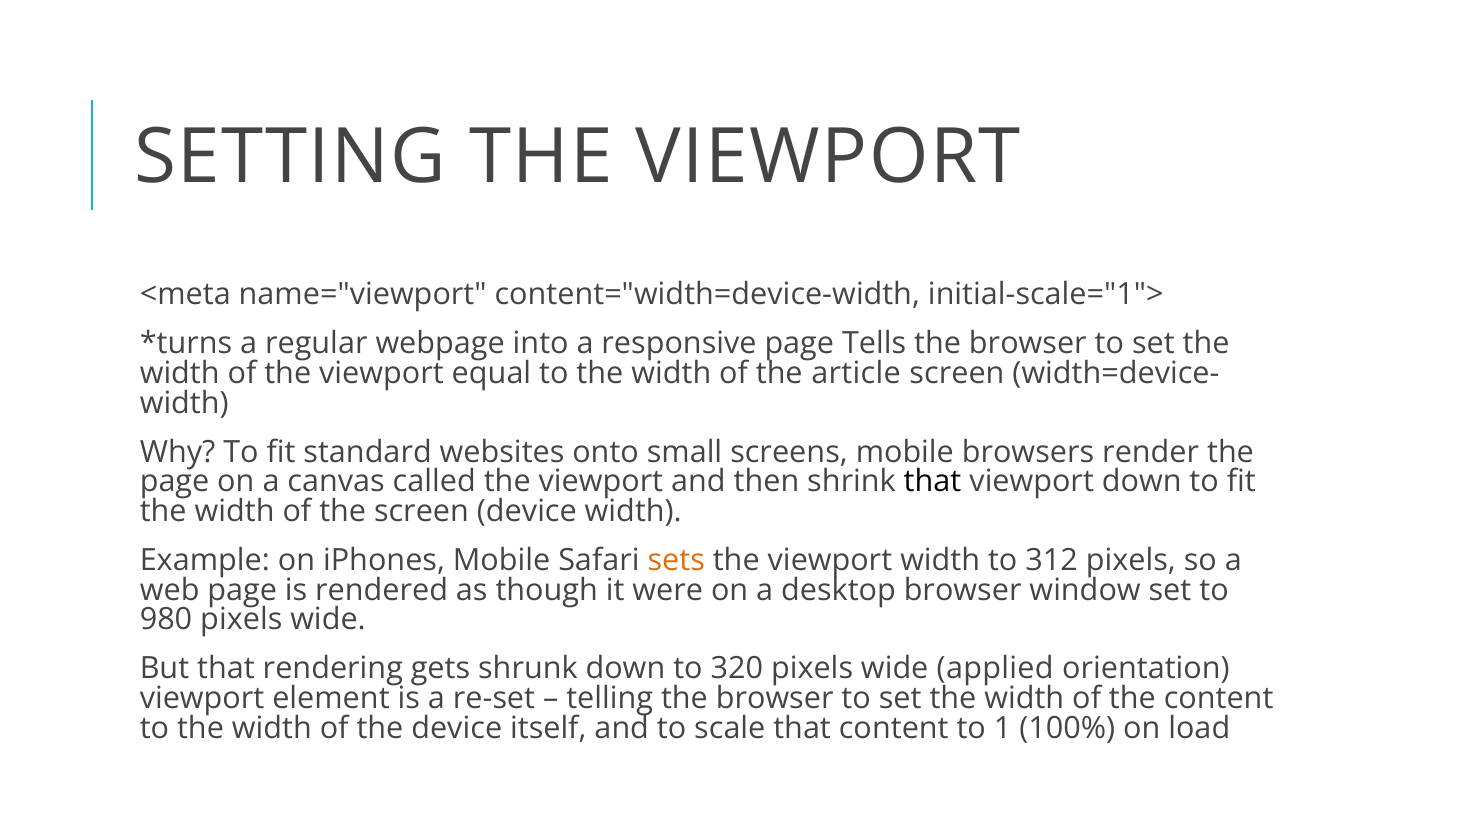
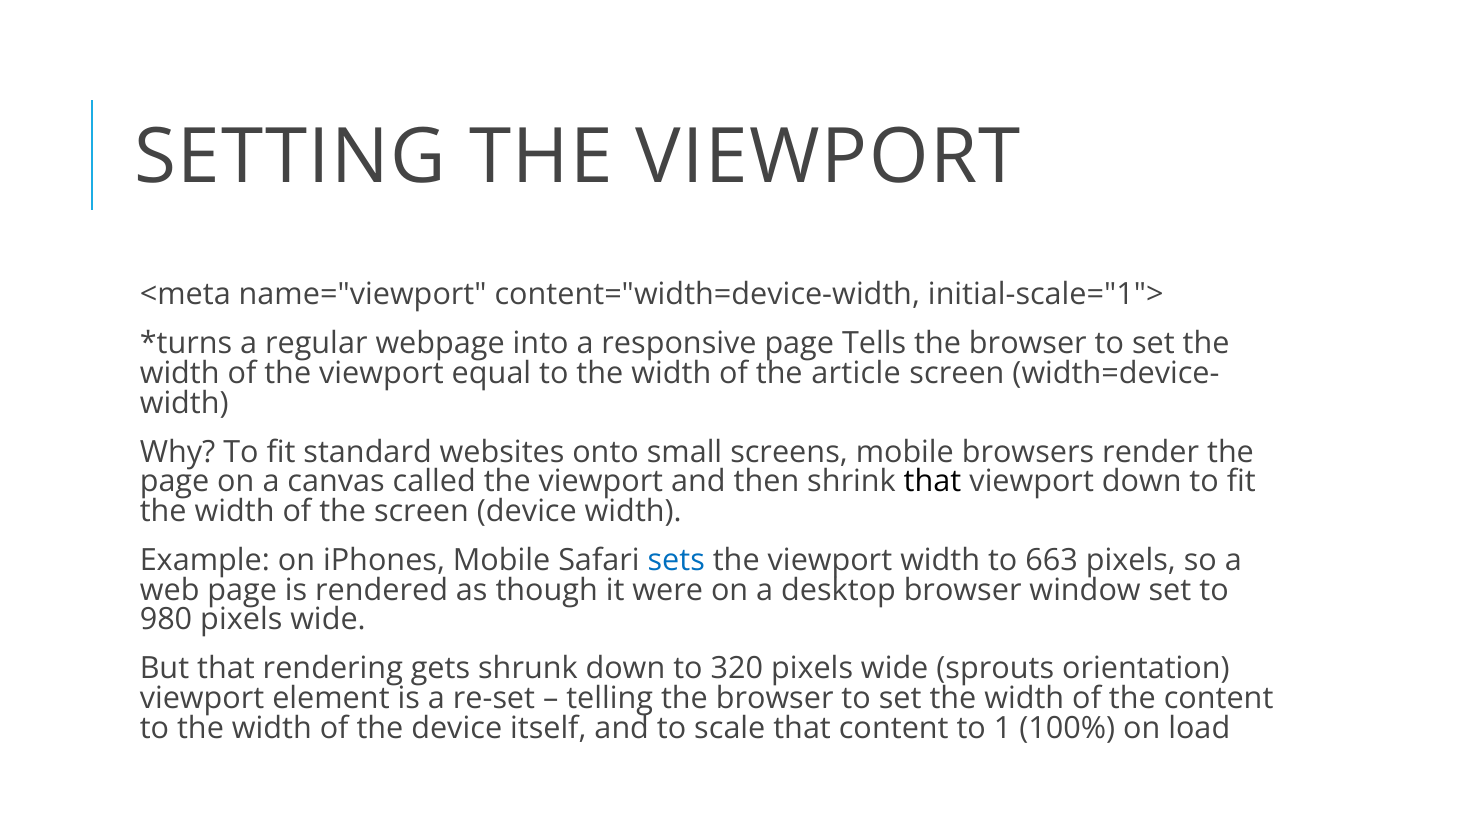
sets colour: orange -> blue (676, 560)
312: 312 -> 663 (1052, 560)
applied: applied -> sprouts (995, 669)
